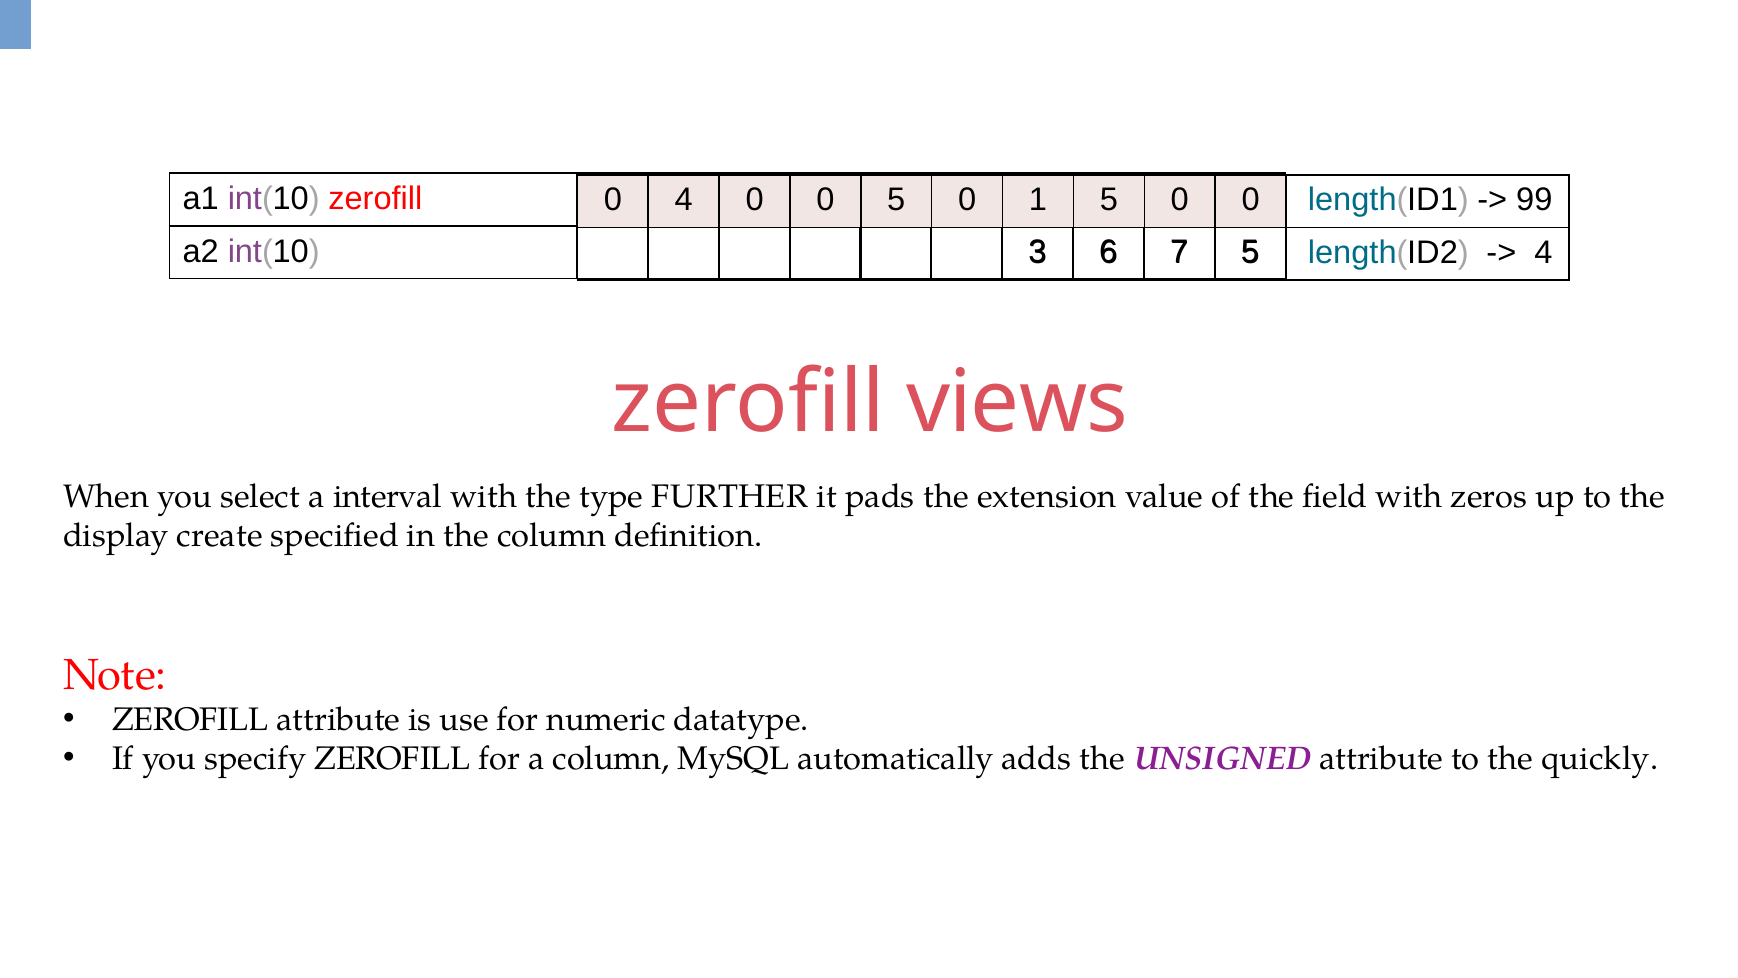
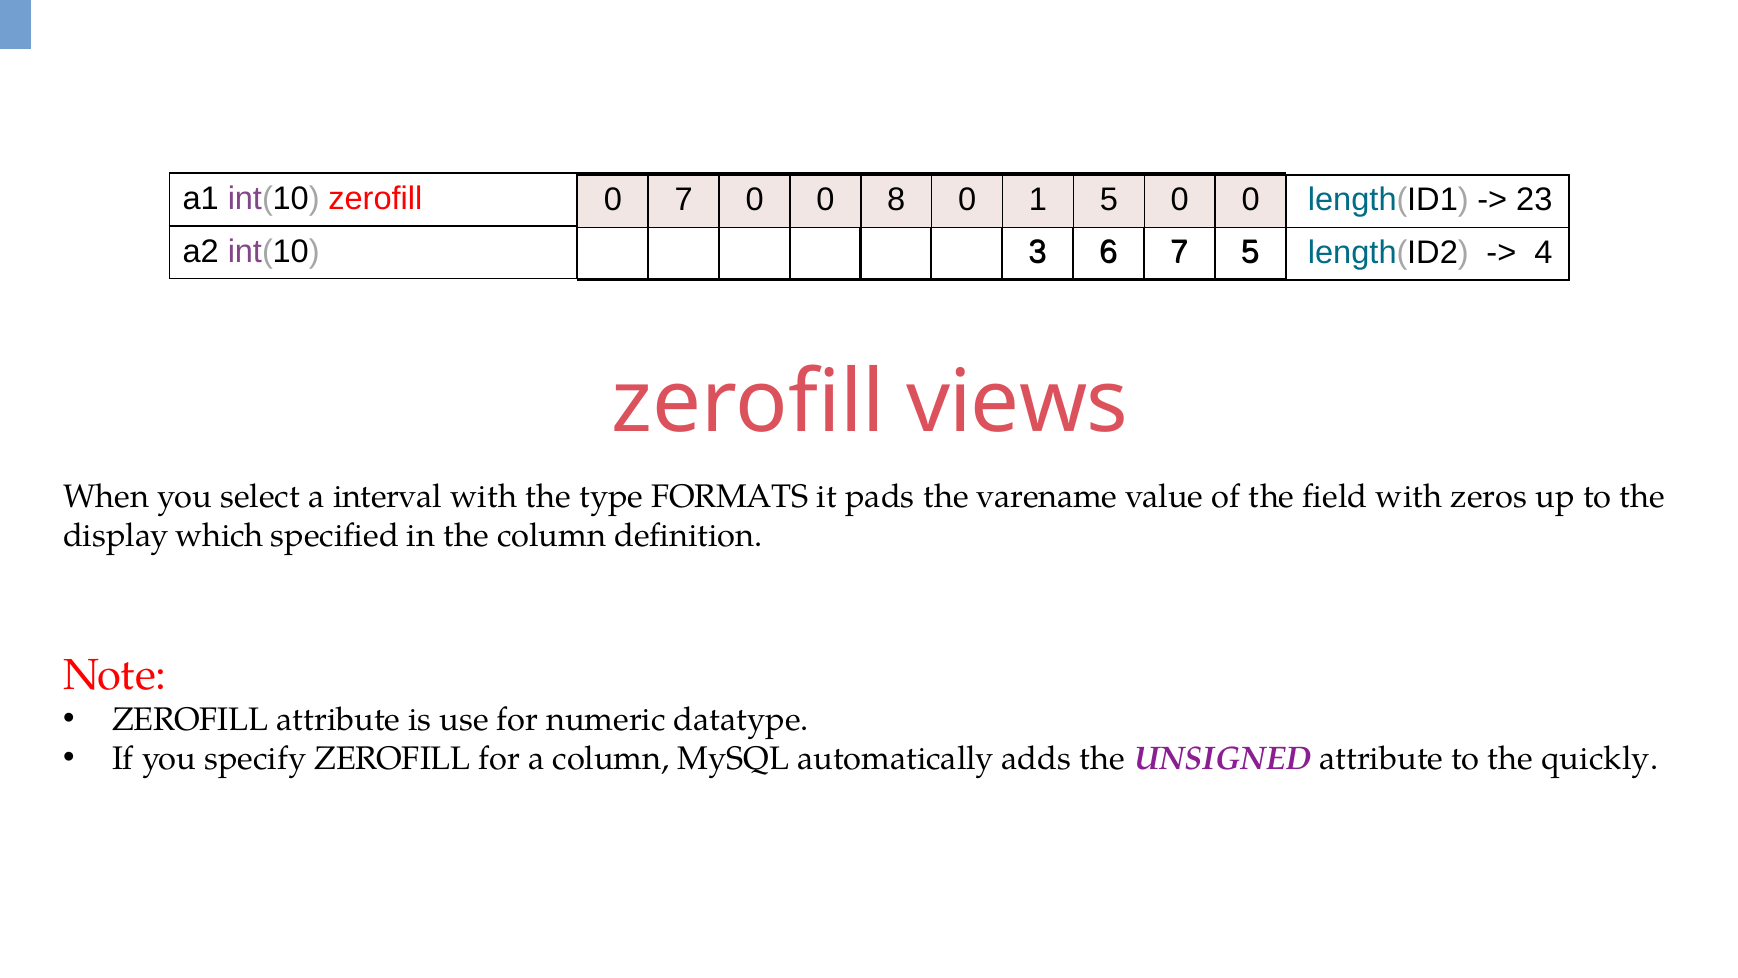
0 4: 4 -> 7 (684, 200)
0 5: 5 -> 8 (896, 200)
99: 99 -> 23 (1534, 200)
FURTHER: FURTHER -> FORMATS (730, 496)
extension: extension -> varename (1047, 496)
create: create -> which (220, 536)
